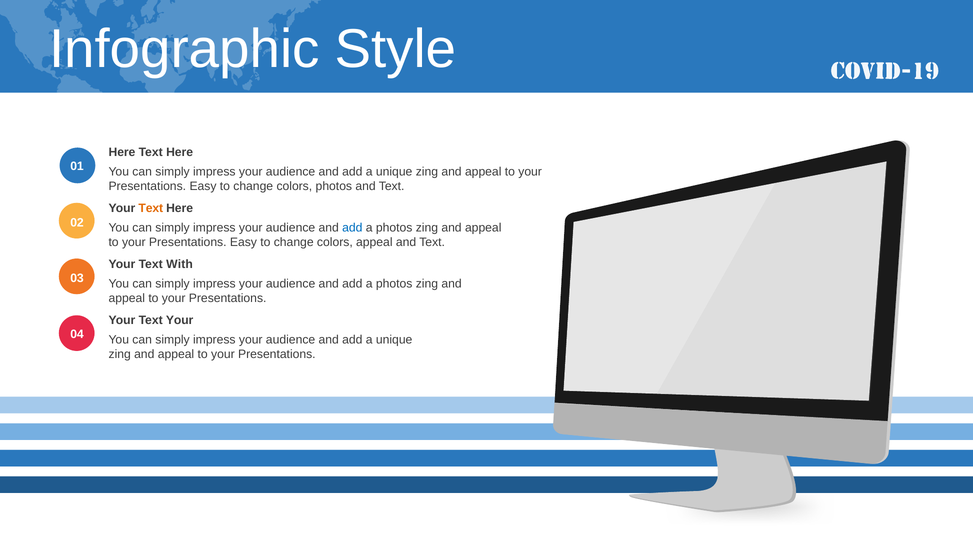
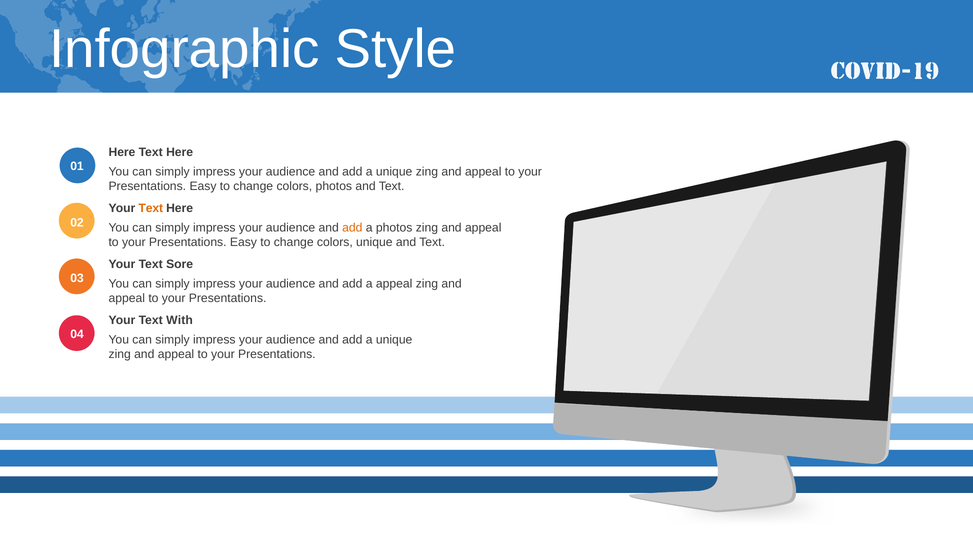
add colour: blue -> orange (352, 228)
colors appeal: appeal -> unique (374, 242)
With: With -> Sore (180, 265)
photos: photos -> appeal (394, 284)
Your Text Your: Your -> With (180, 321)
